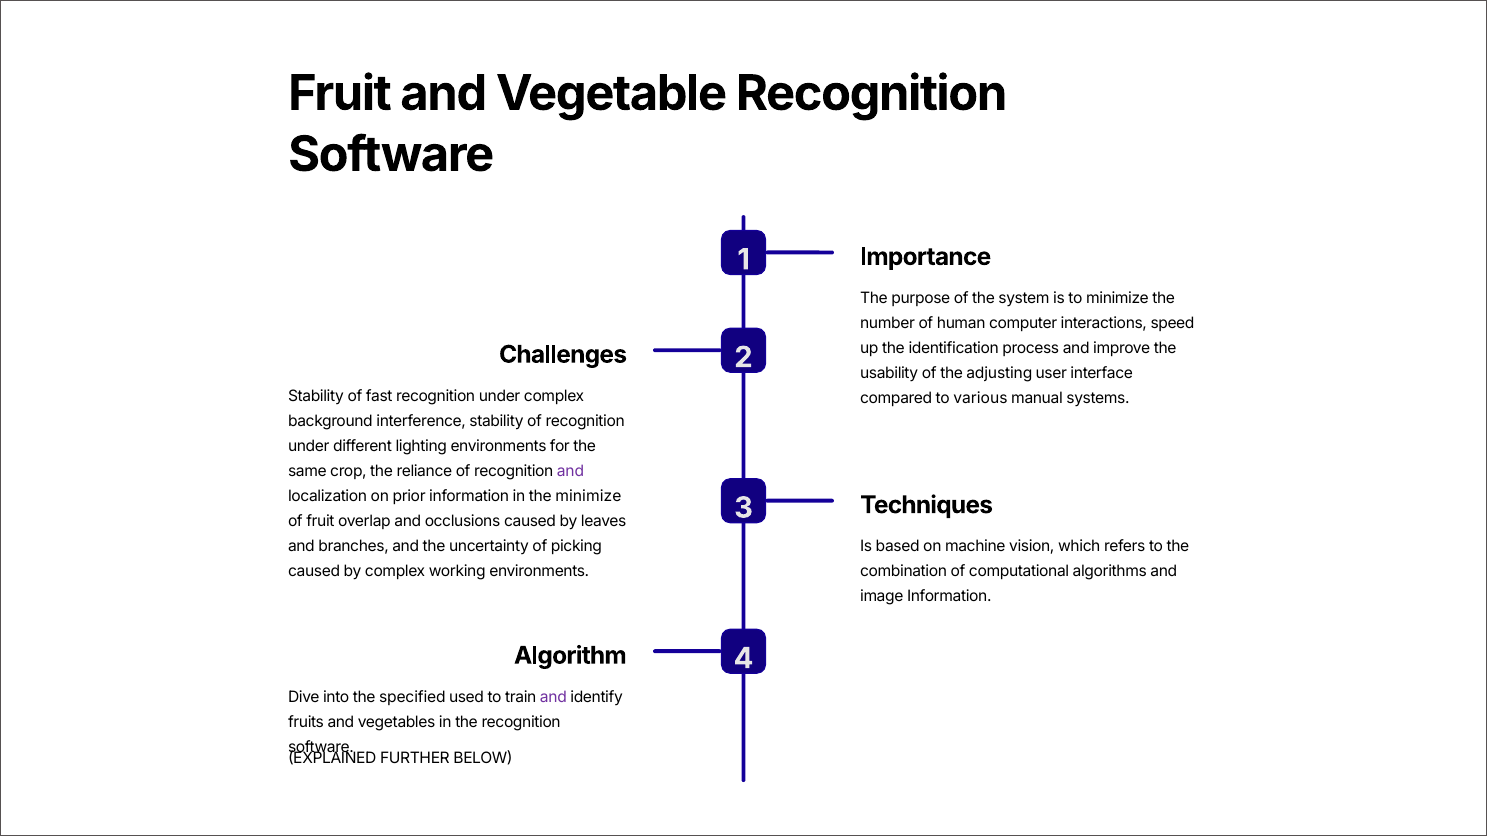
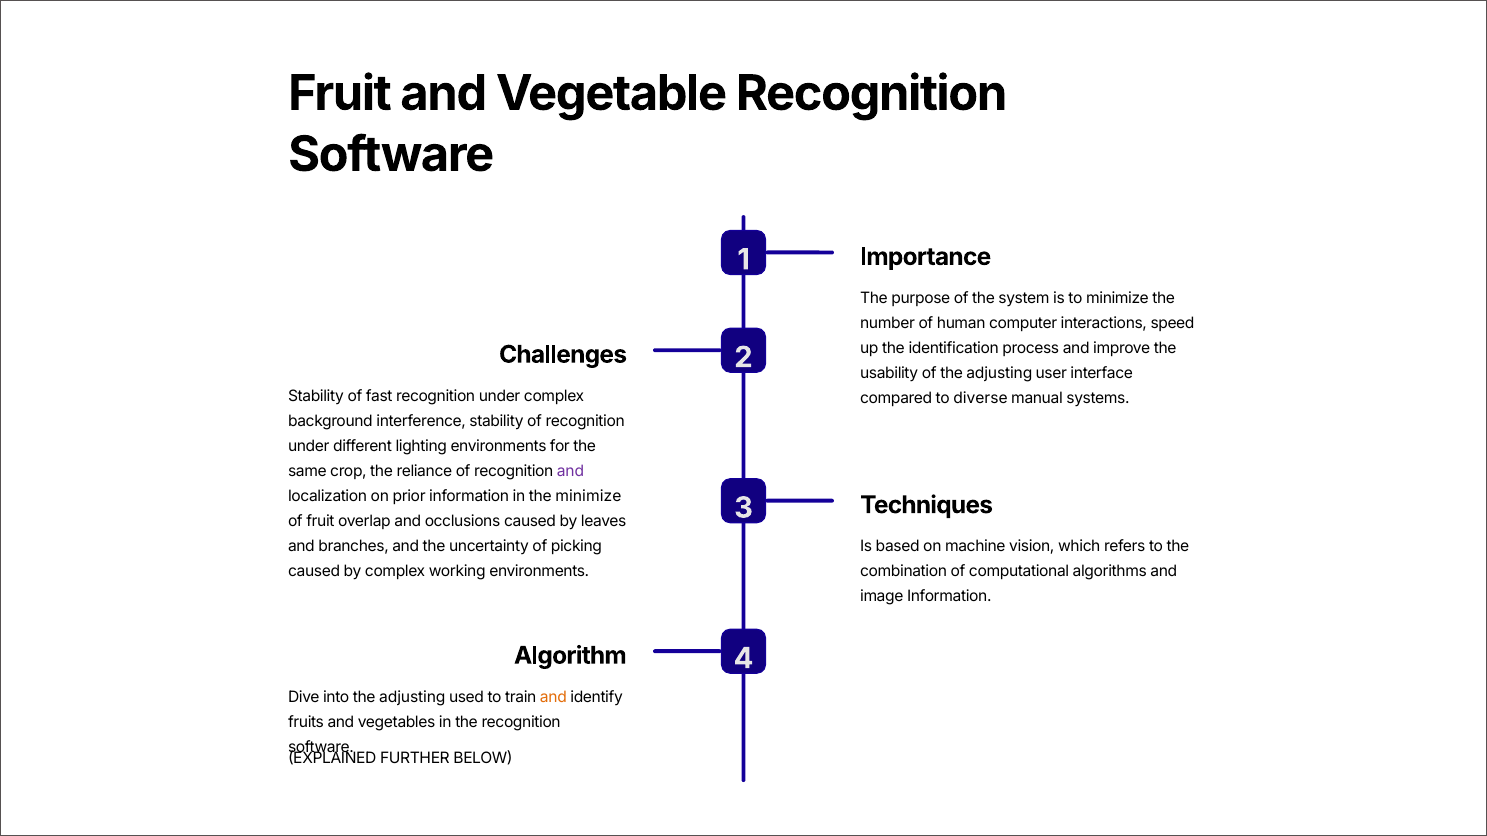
various: various -> diverse (980, 399)
into the specified: specified -> adjusting (412, 697)
and colour: purple -> orange (553, 697)
